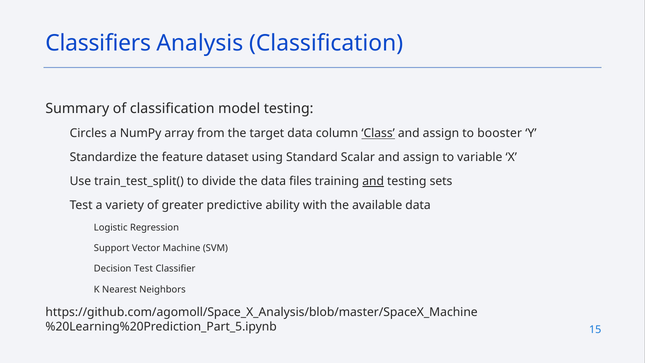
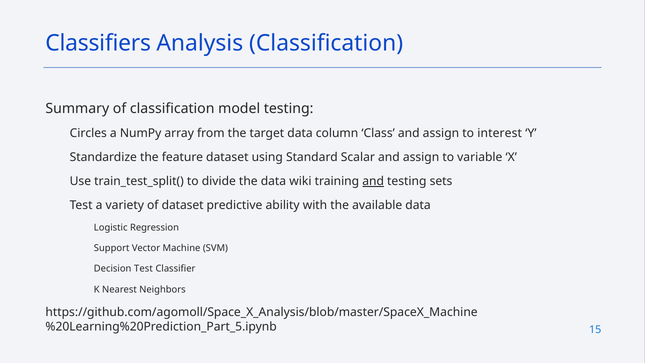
Class underline: present -> none (378, 133)
booster: booster -> interest (500, 133)
files: files -> wiki (300, 181)
of greater: greater -> dataset (183, 205)
